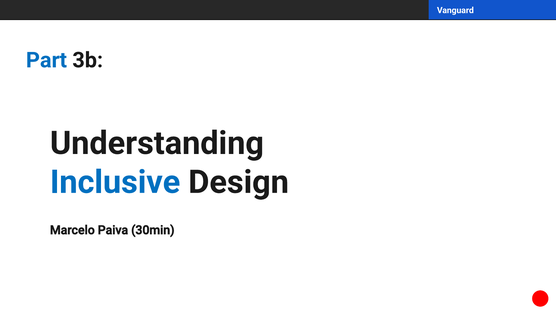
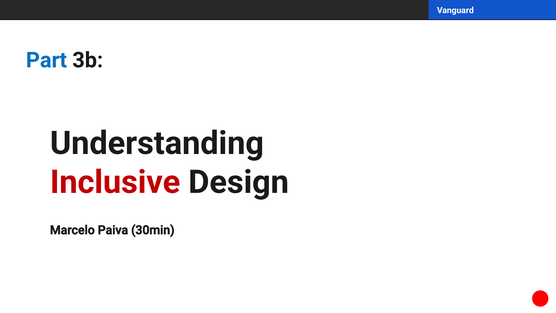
Inclusive colour: blue -> red (115, 182)
